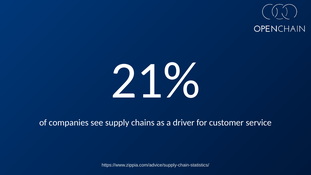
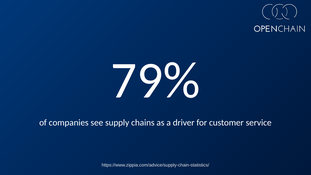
21%: 21% -> 79% (155, 80)
